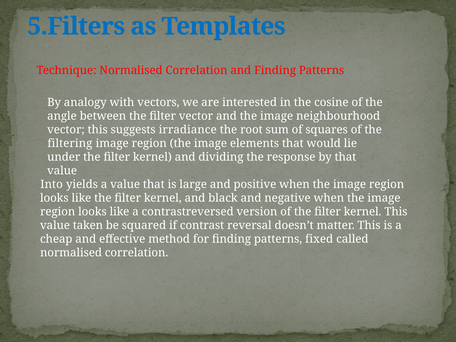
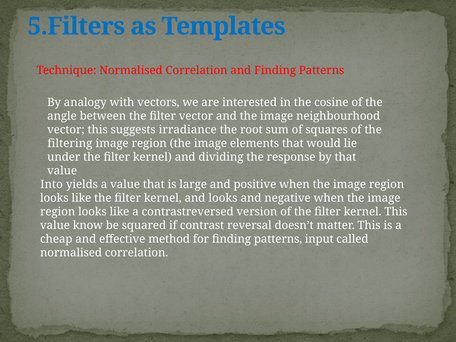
and black: black -> looks (223, 198)
taken: taken -> know (88, 225)
fixed: fixed -> input (319, 239)
